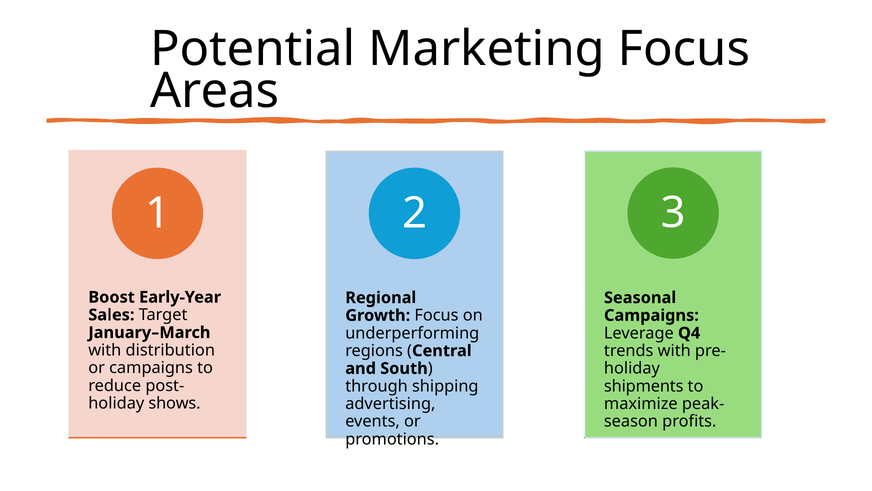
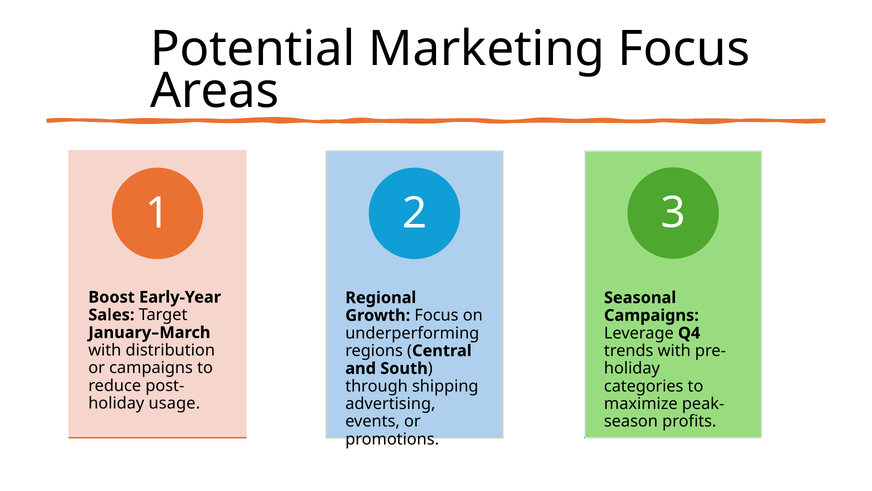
shipments: shipments -> categories (644, 386)
shows: shows -> usage (174, 403)
